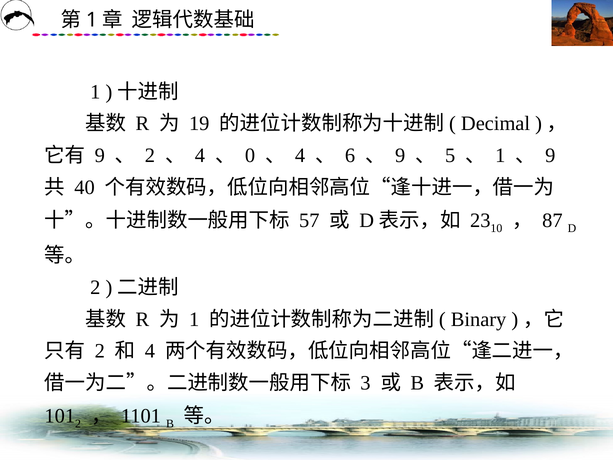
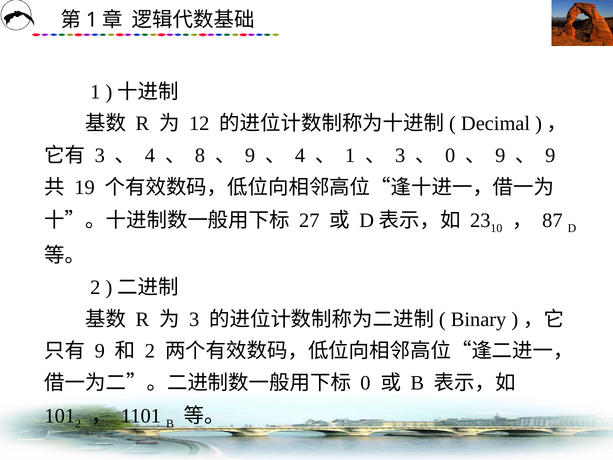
19: 19 -> 12 (199, 124)
9: 9 -> 3 (100, 155)
2: 2 -> 4 (150, 155)
4: 4 -> 8 (200, 155)
0: 0 -> 9 (250, 155)
6: 6 -> 1 (350, 155)
9: 9 -> 3 (400, 155)
5: 5 -> 0 (450, 155)
1: 1 -> 9 (500, 155)
40: 40 -> 19 (85, 187)
57: 57 -> 27 (309, 220)
1: 1 -> 3 (194, 319)
2: 2 -> 9 (100, 351)
4: 4 -> 2 (150, 351)
3: 3 -> 0 (365, 383)
